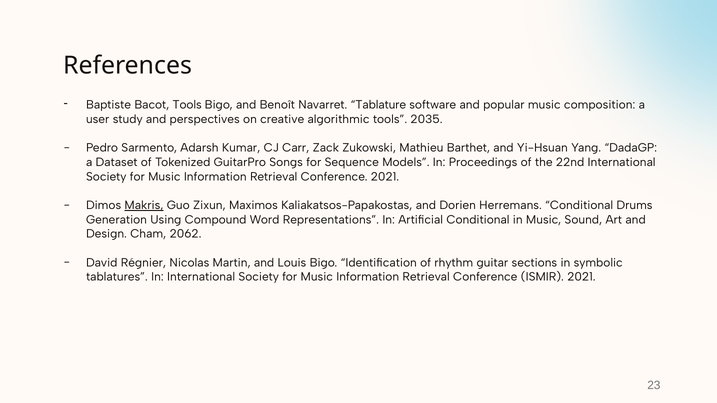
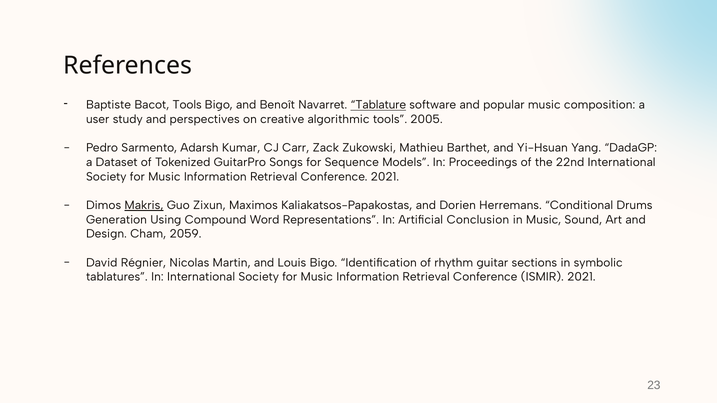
Tablature underline: none -> present (378, 105)
2035: 2035 -> 2005 (427, 119)
Artificial Conditional: Conditional -> Conclusion (478, 220)
2062: 2062 -> 2059 (186, 234)
